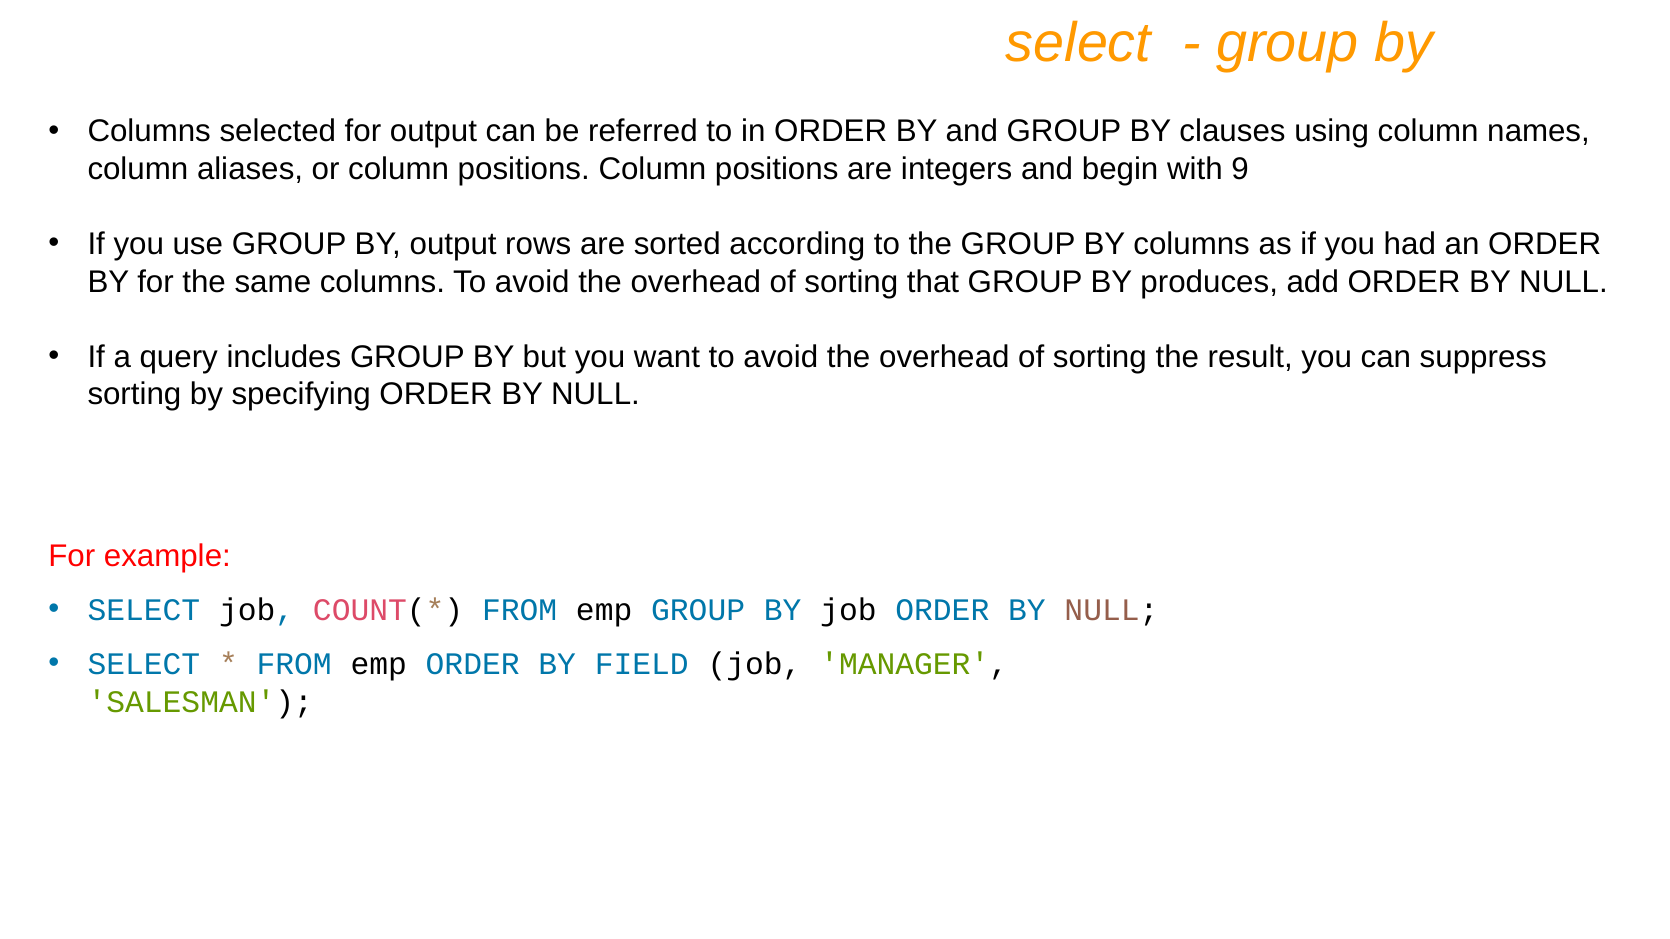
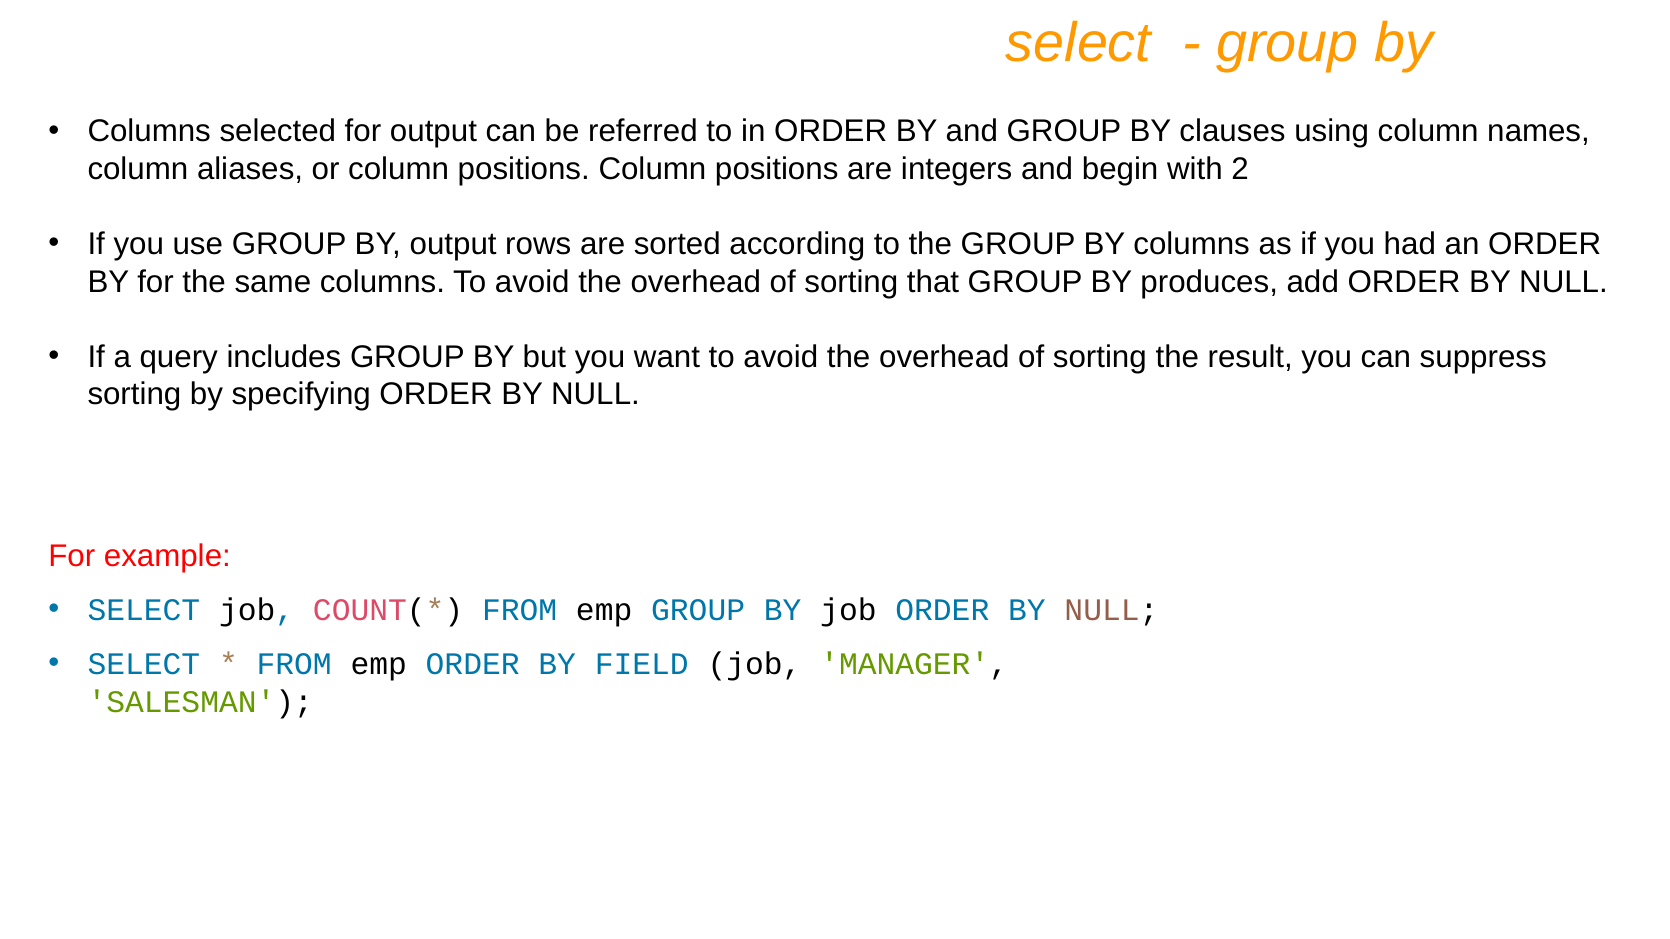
9: 9 -> 2 (1240, 169)
